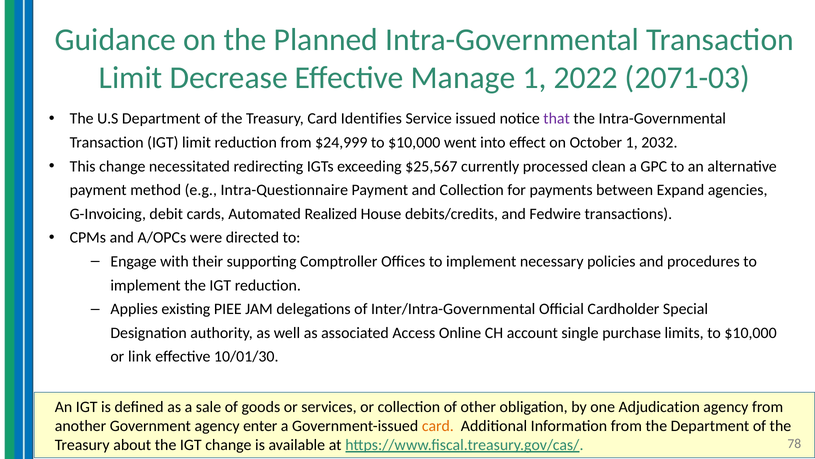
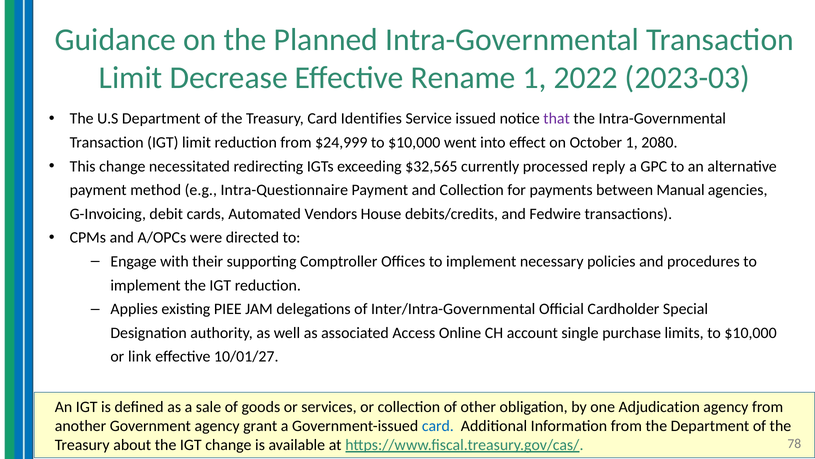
Manage: Manage -> Rename (463, 78)
2071-03: 2071-03 -> 2023-03 (687, 78)
2032: 2032 -> 2080 (659, 142)
$25,567: $25,567 -> $32,565 (431, 166)
clean: clean -> reply (609, 166)
Expand: Expand -> Manual (681, 190)
Realized: Realized -> Vendors (331, 214)
10/01/30: 10/01/30 -> 10/01/27 (246, 356)
enter: enter -> grant (260, 425)
card colour: orange -> blue (438, 425)
